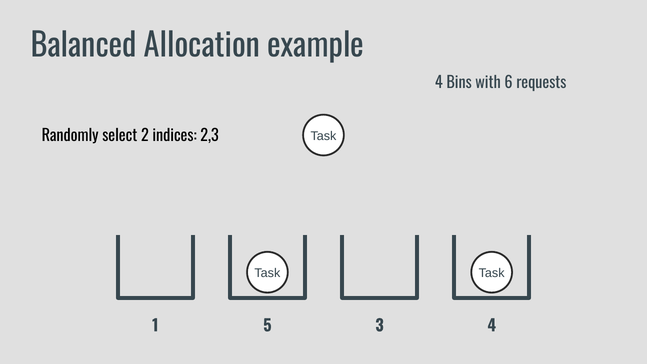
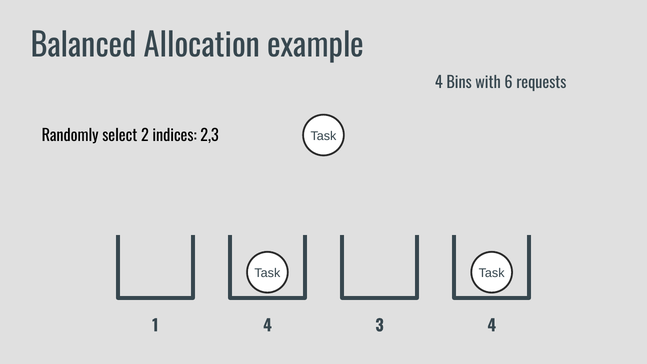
1 5: 5 -> 4 (267, 326)
